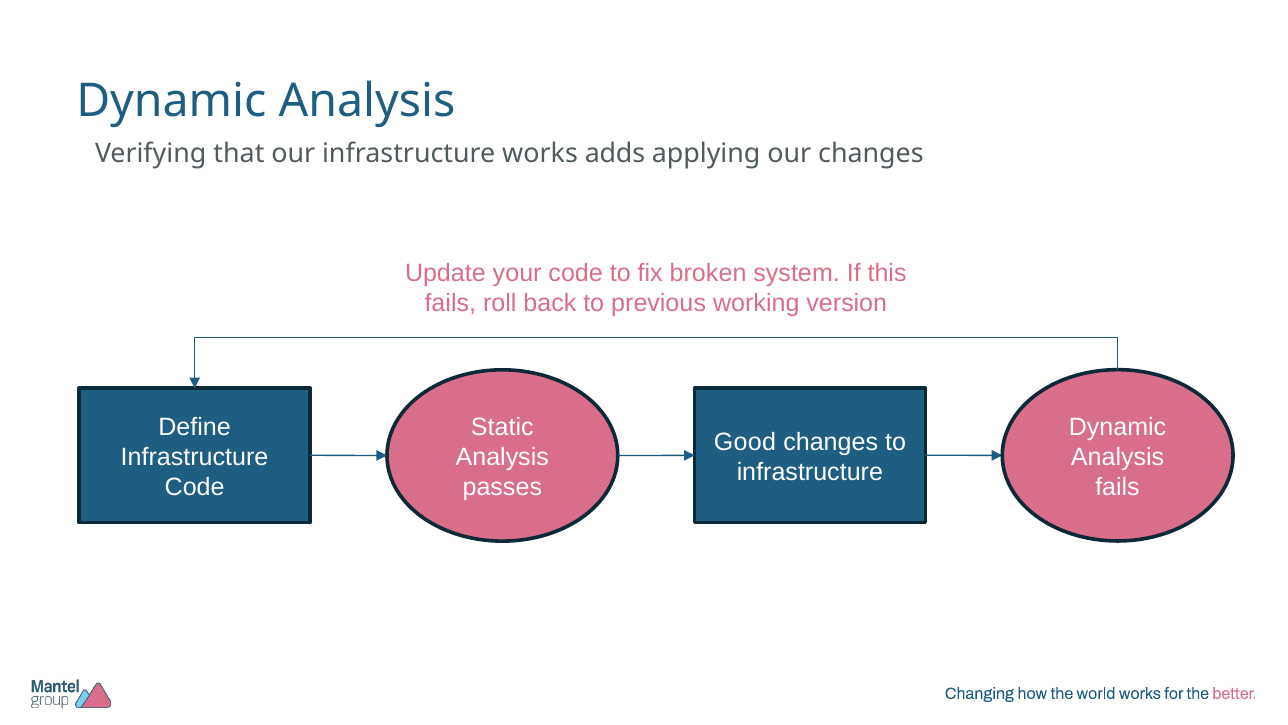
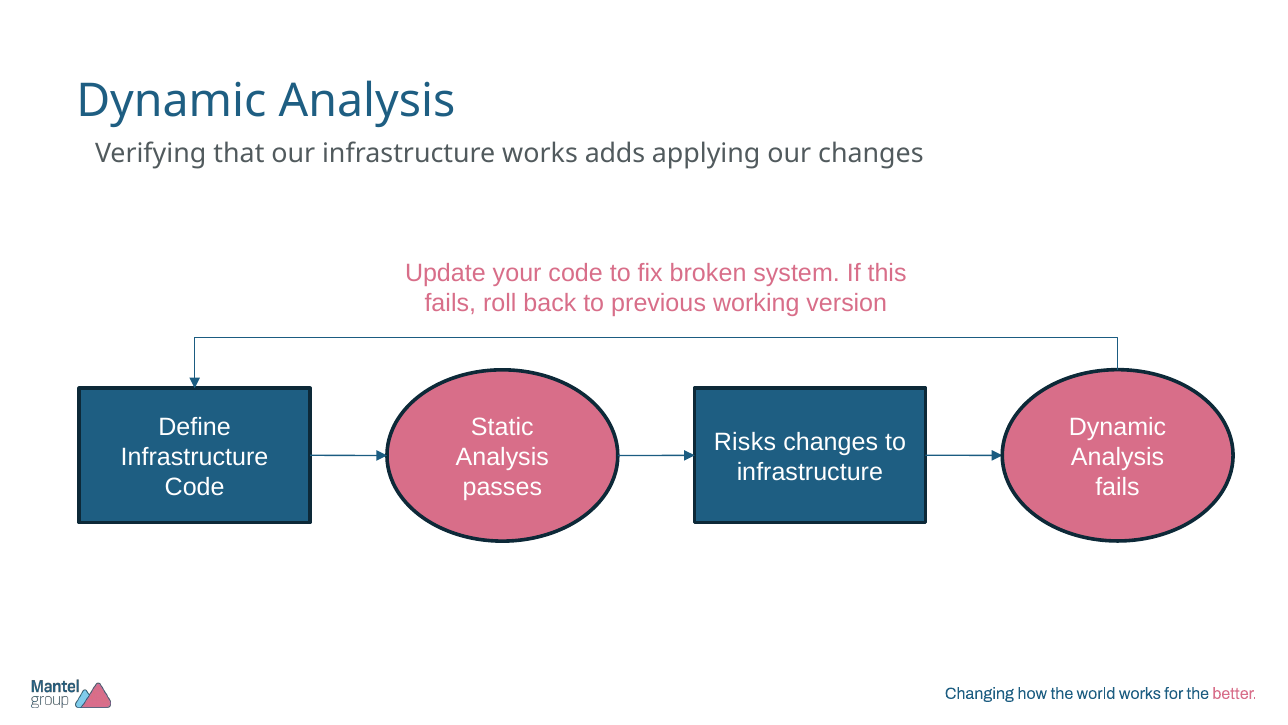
Good: Good -> Risks (745, 442)
